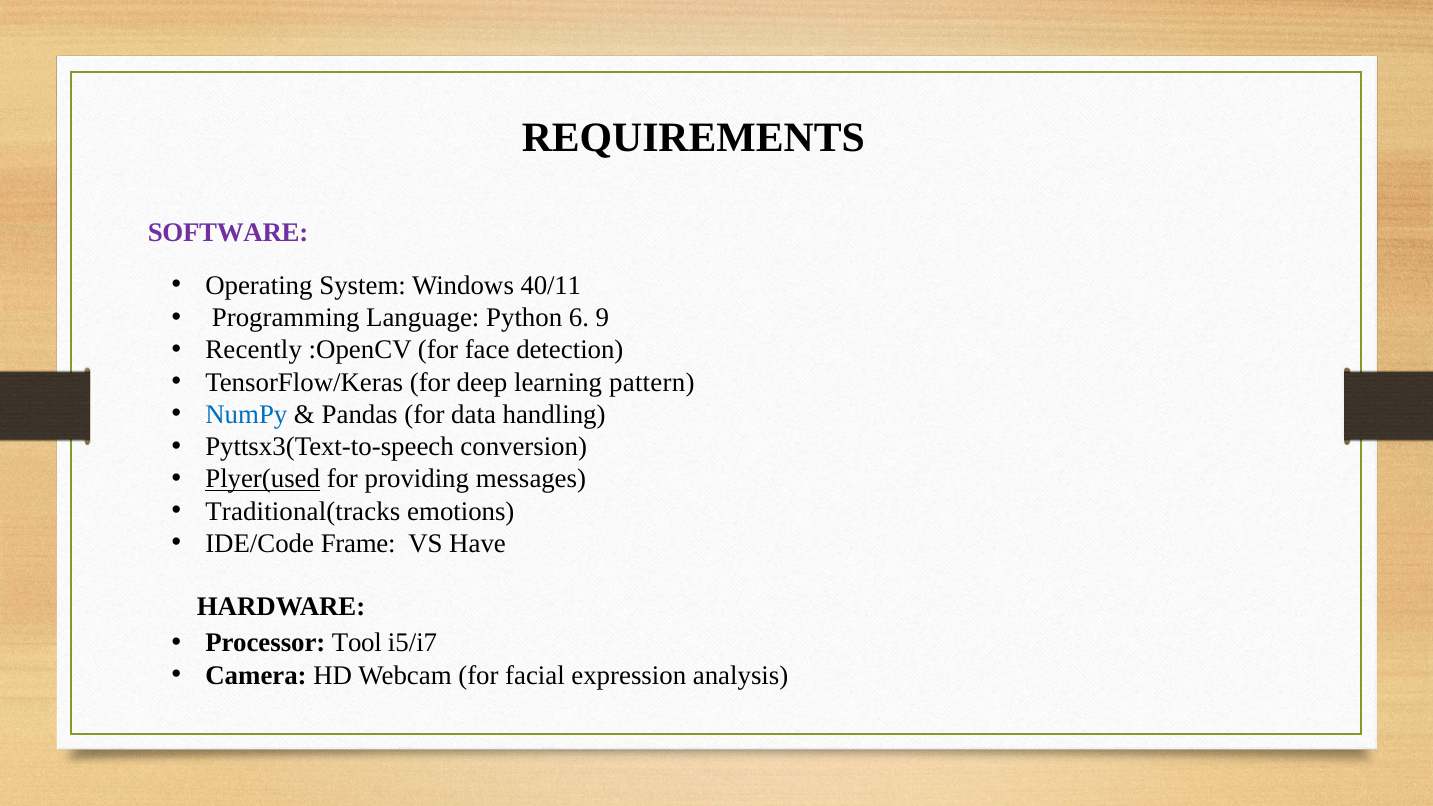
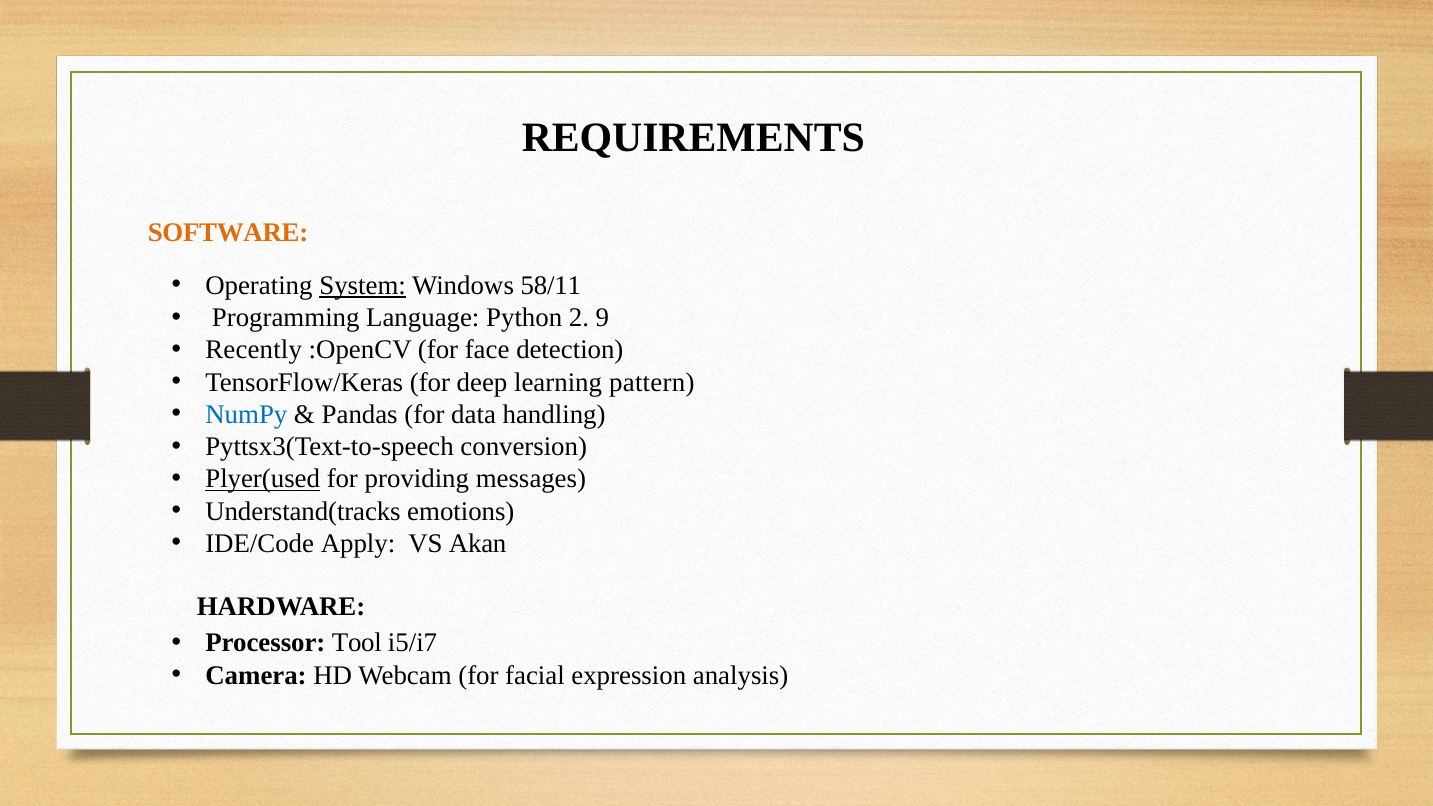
SOFTWARE colour: purple -> orange (228, 233)
System underline: none -> present (363, 286)
40/11: 40/11 -> 58/11 (551, 286)
6: 6 -> 2 (579, 318)
Traditional(tracks: Traditional(tracks -> Understand(tracks (303, 511)
Frame: Frame -> Apply (358, 543)
Have: Have -> Akan (478, 543)
